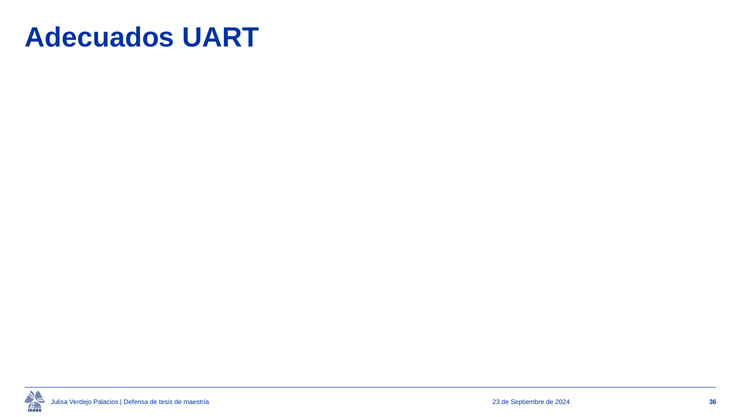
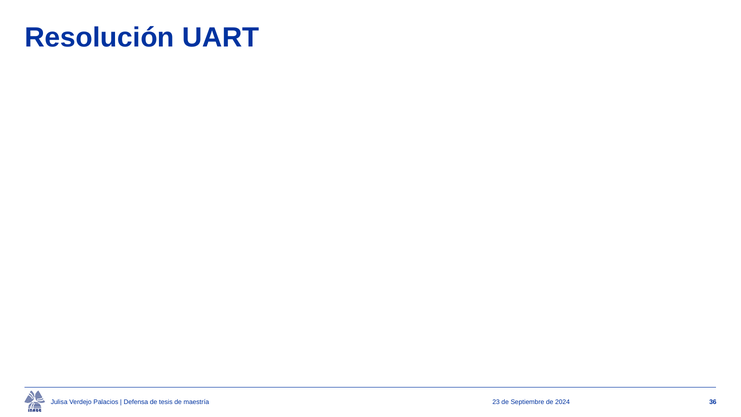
Adecuados: Adecuados -> Resolución (100, 38)
